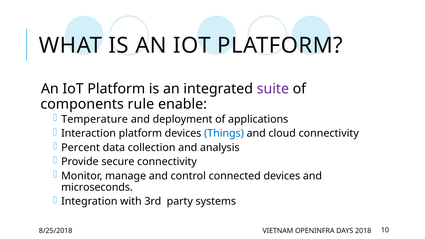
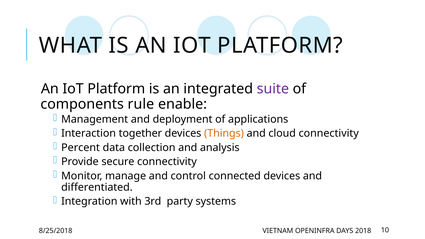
Temperature: Temperature -> Management (95, 119)
Interaction platform: platform -> together (140, 133)
Things colour: blue -> orange (224, 133)
microseconds: microseconds -> differentiated (97, 187)
